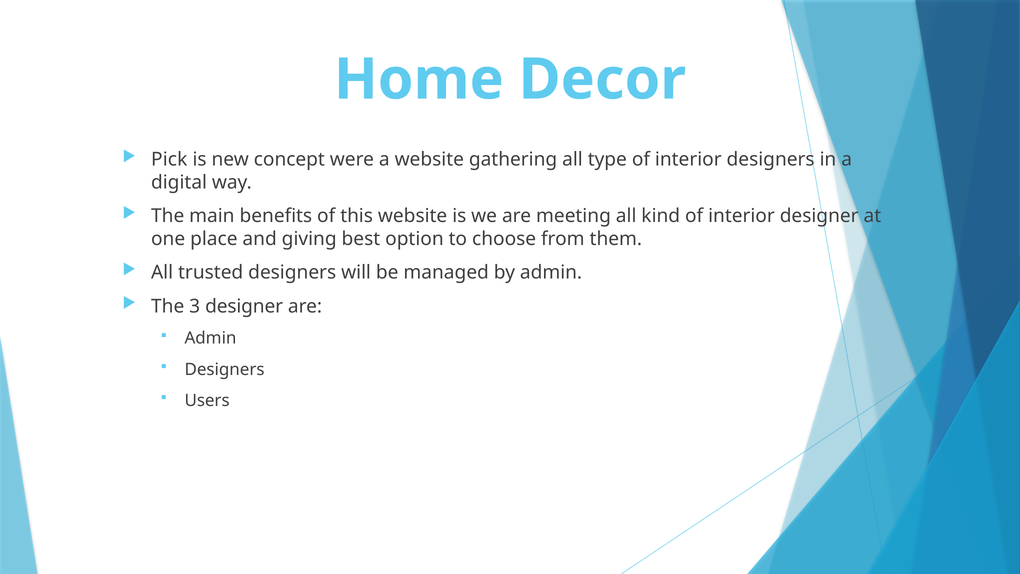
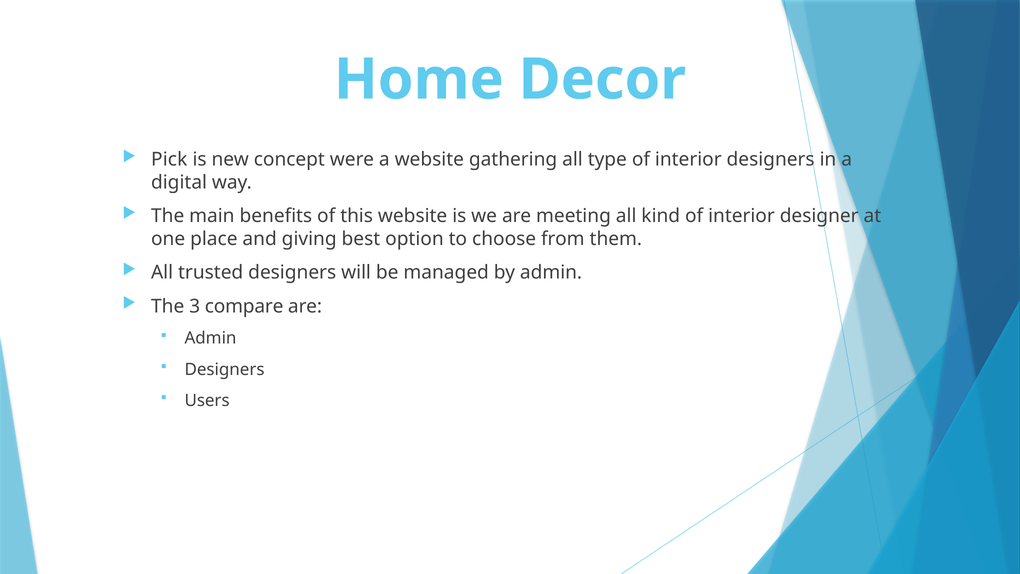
3 designer: designer -> compare (244, 306)
